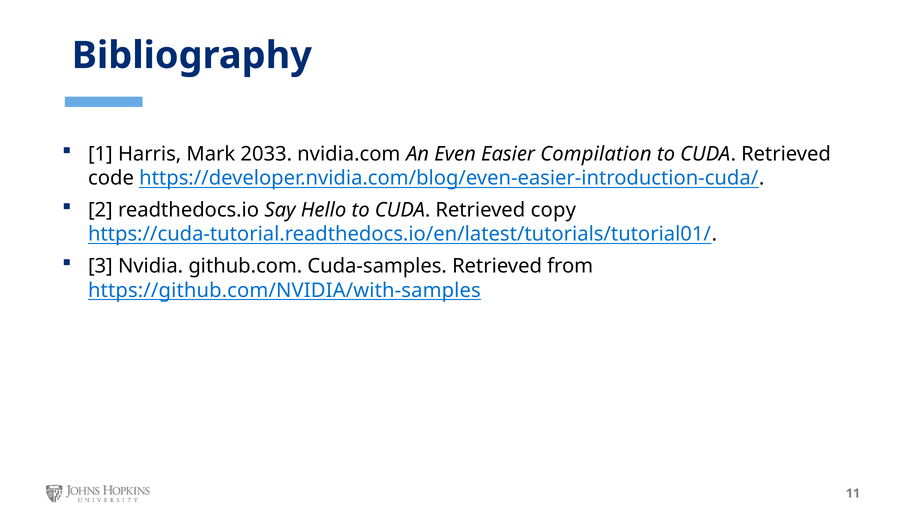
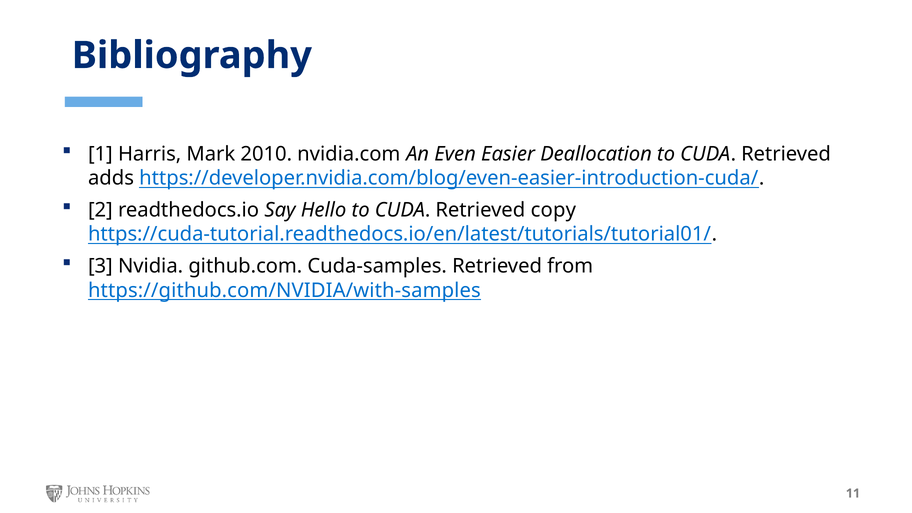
2033: 2033 -> 2010 (266, 154)
Compilation: Compilation -> Deallocation (596, 154)
code: code -> adds (111, 178)
